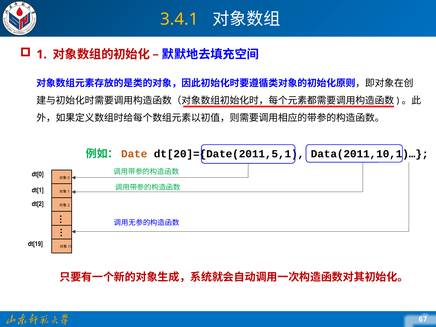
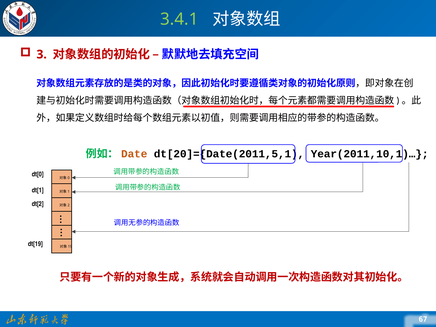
3.4.1 colour: yellow -> light green (179, 19)
1: 1 -> 3 (42, 54)
Data(2011,10,1)…: Data(2011,10,1)… -> Year(2011,10,1)… (370, 154)
